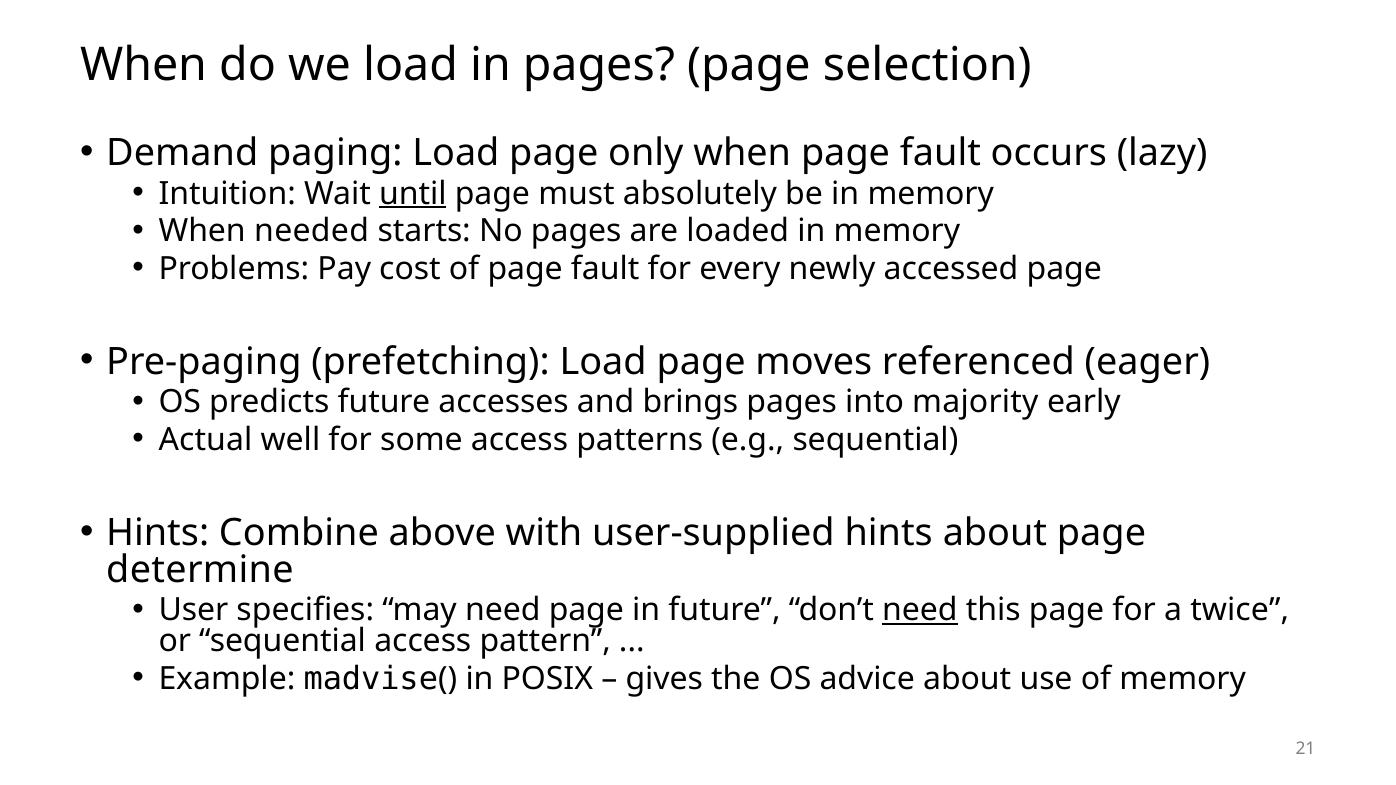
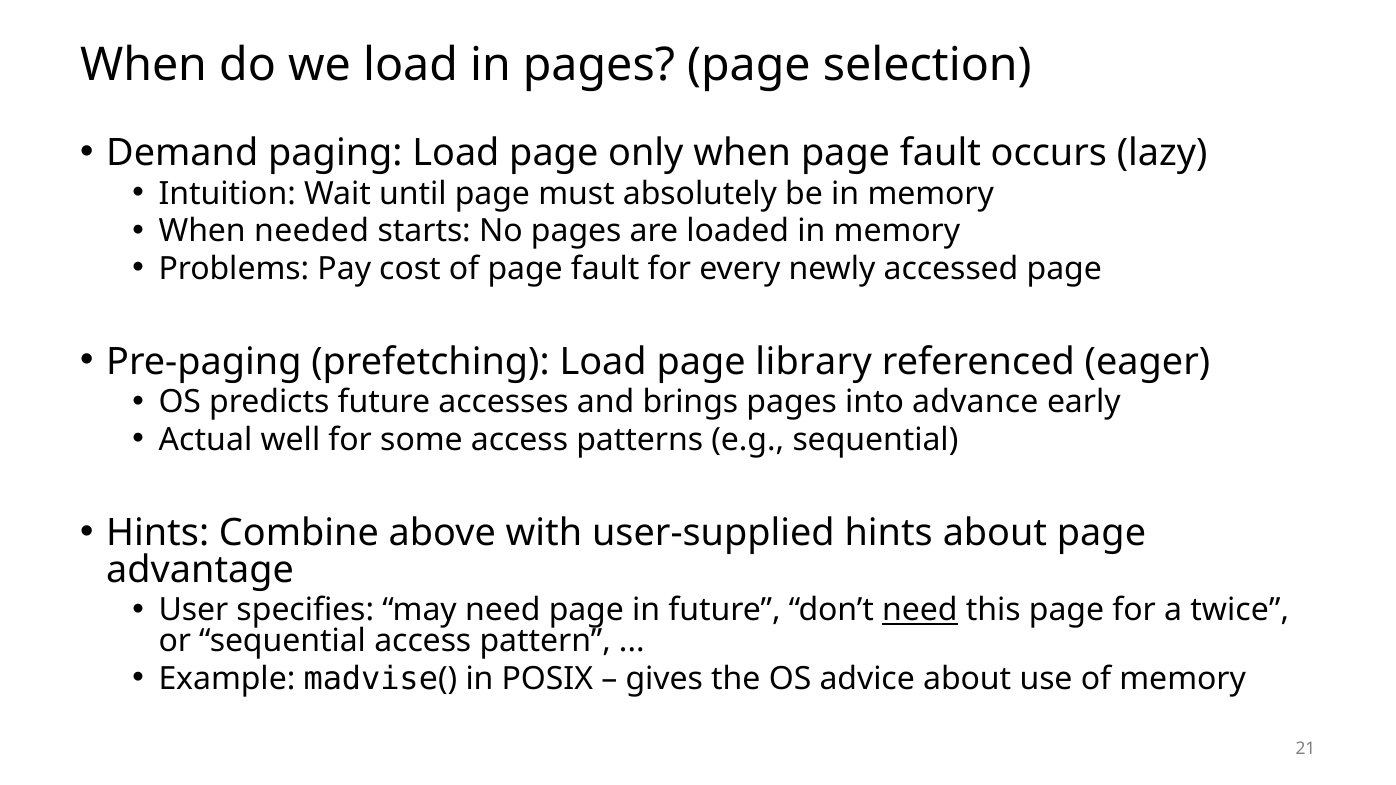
until underline: present -> none (413, 194)
moves: moves -> library (814, 362)
majority: majority -> advance (975, 402)
determine: determine -> advantage (200, 570)
